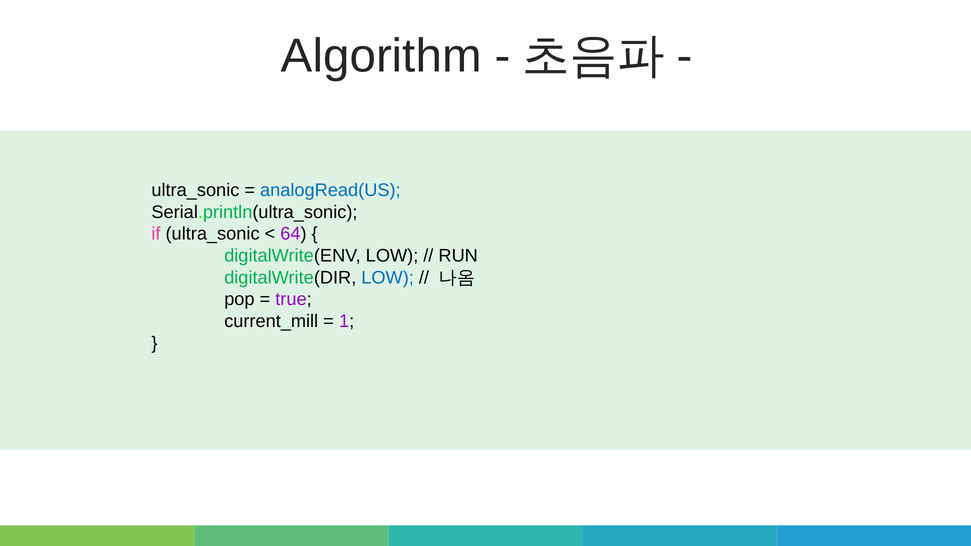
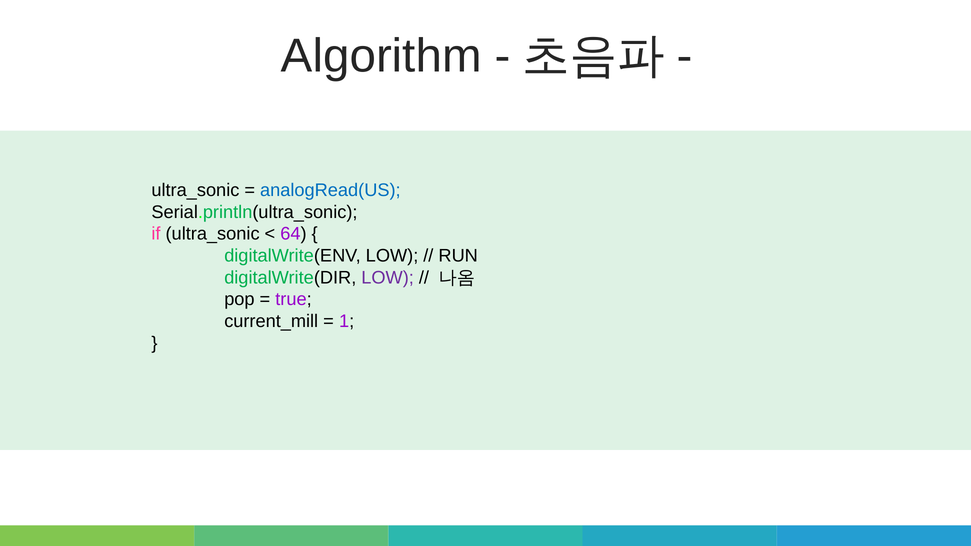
LOW colour: blue -> purple (388, 278)
